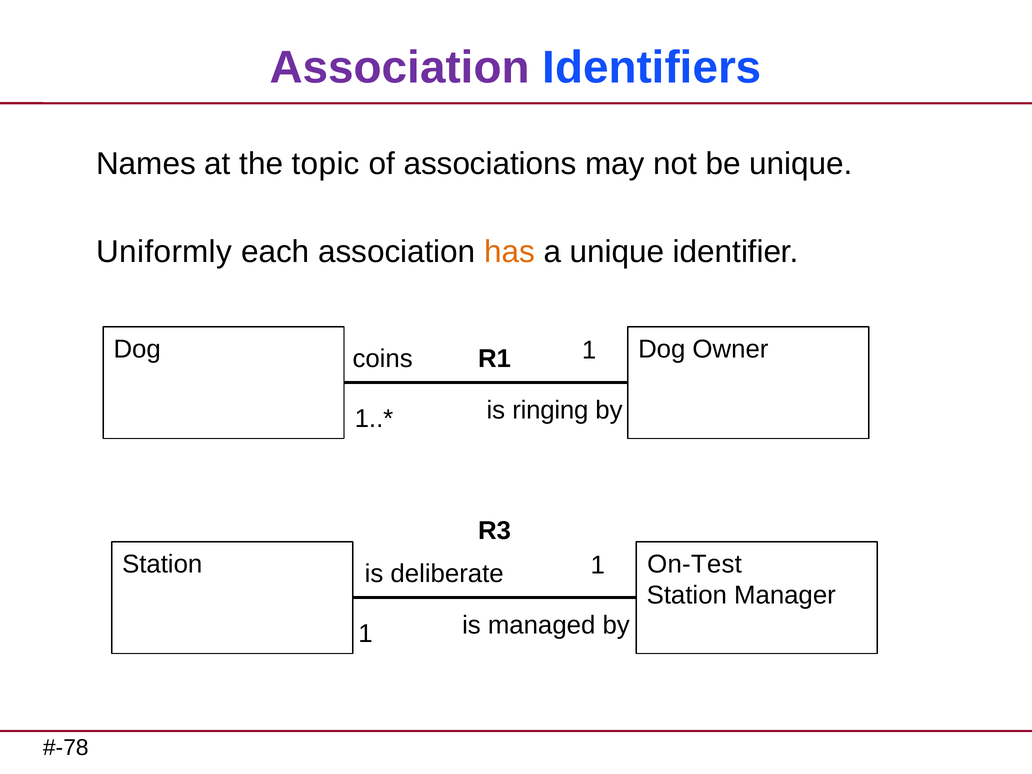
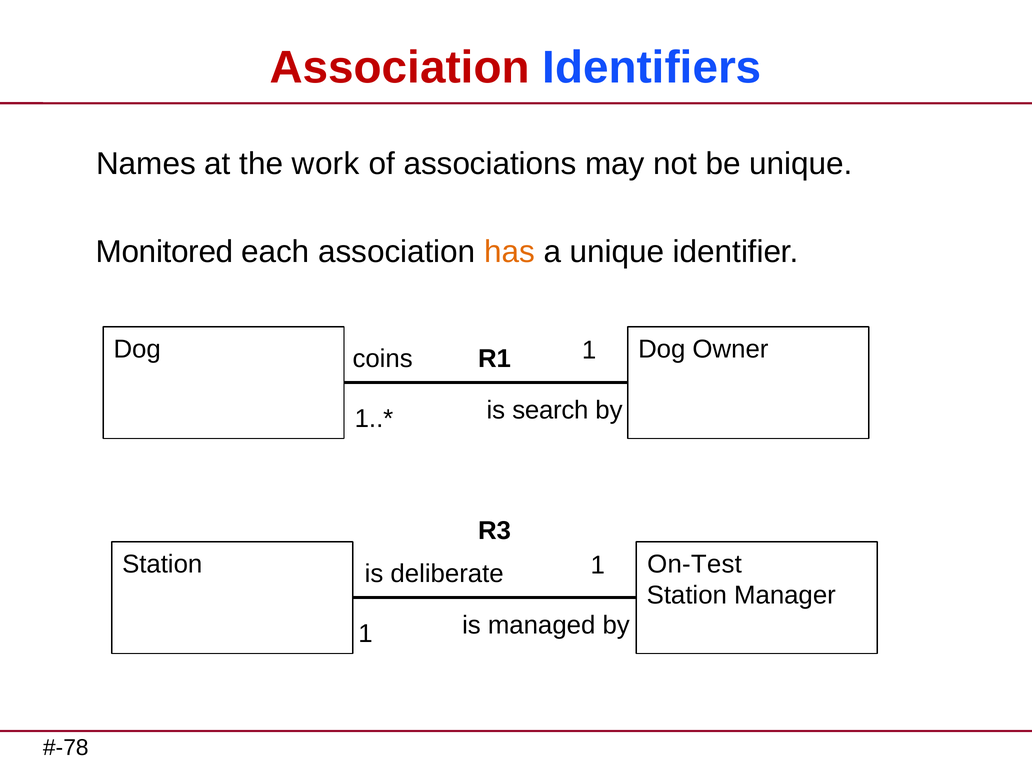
Association colour: purple -> red (400, 68)
topic: topic -> work (326, 164)
Uniformly: Uniformly -> Monitored (165, 252)
ringing: ringing -> search (550, 410)
